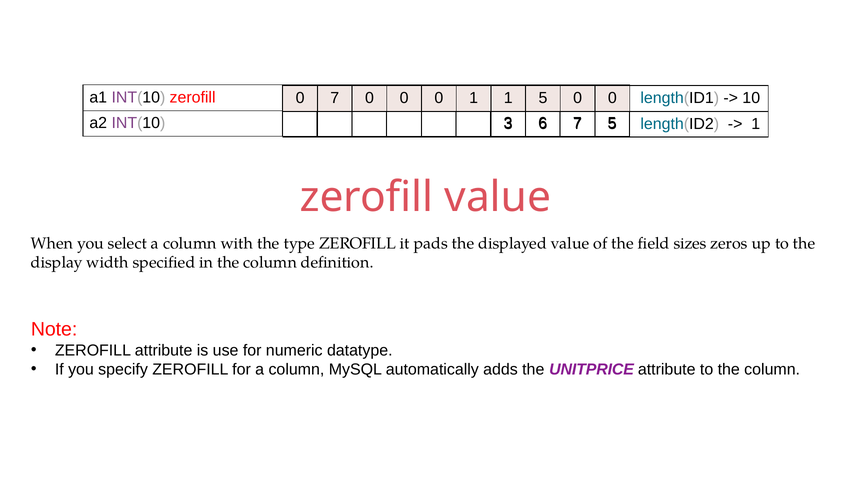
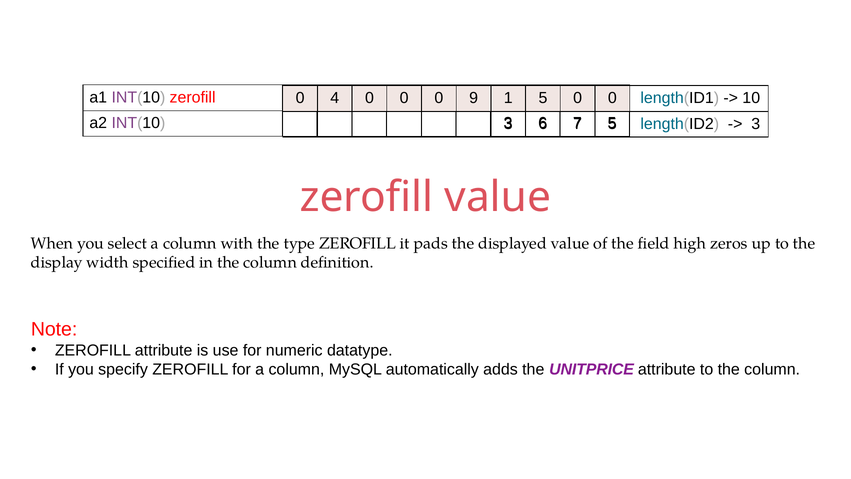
0 7: 7 -> 4 (335, 98)
0 1: 1 -> 9 (474, 98)
1: 1 -> 3 (756, 124)
sizes: sizes -> high (690, 243)
